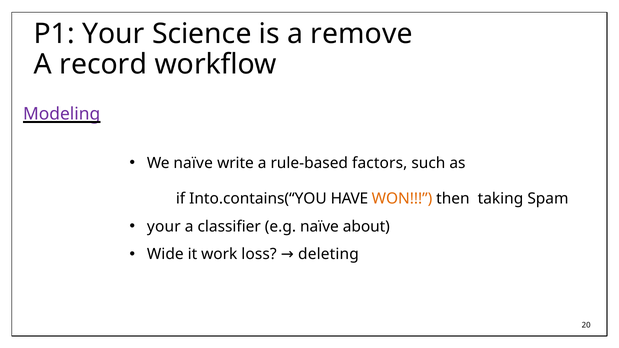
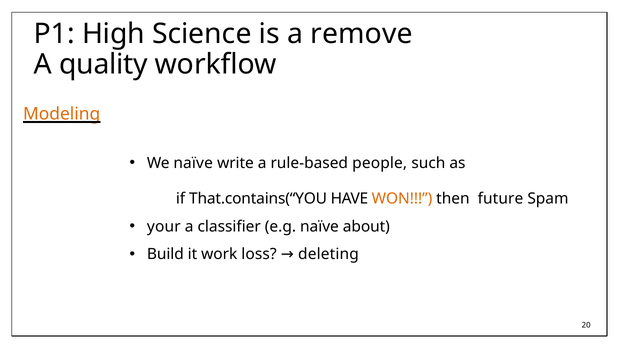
P1 Your: Your -> High (113, 34)
record: record -> quality (103, 65)
Modeling colour: purple -> orange (62, 114)
factors: factors -> people (380, 163)
Into.contains(“YOU: Into.contains(“YOU -> That.contains(“YOU (258, 199)
taking: taking -> future (500, 199)
Wide: Wide -> Build (165, 254)
